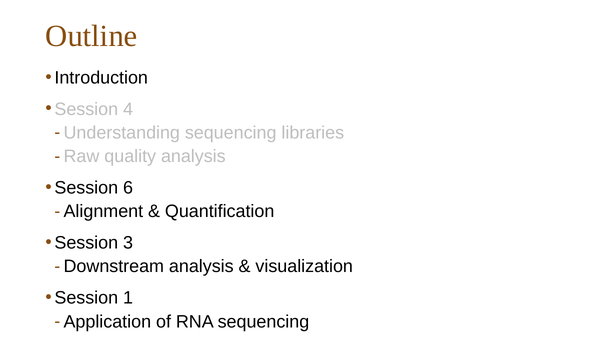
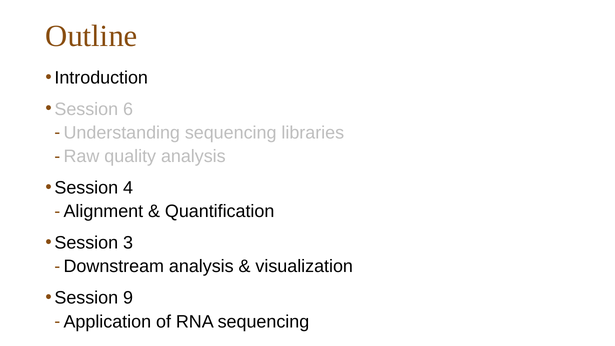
4: 4 -> 6 (128, 109)
6: 6 -> 4 (128, 188)
1: 1 -> 9 (128, 298)
